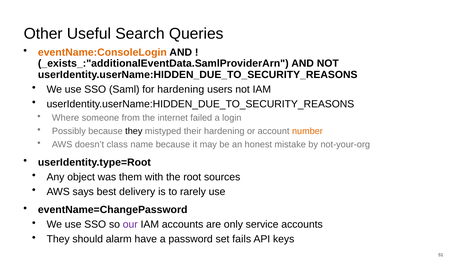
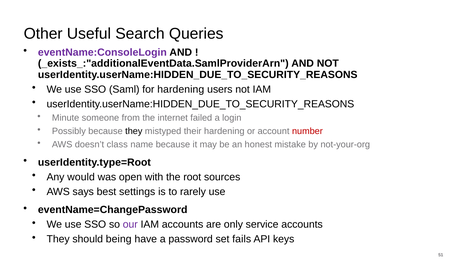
eventName:ConsoleLogin colour: orange -> purple (102, 52)
Where: Where -> Minute (66, 118)
number colour: orange -> red (307, 131)
object: object -> would (81, 177)
them: them -> open (131, 177)
delivery: delivery -> settings (137, 192)
alarm: alarm -> being (119, 239)
